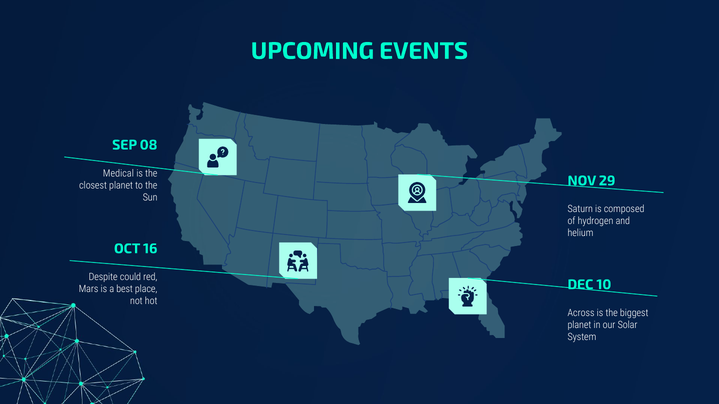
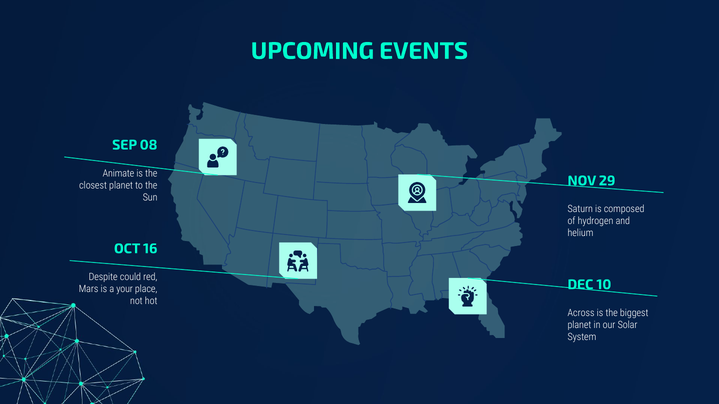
Medical: Medical -> Animate (119, 174)
best: best -> your (125, 289)
